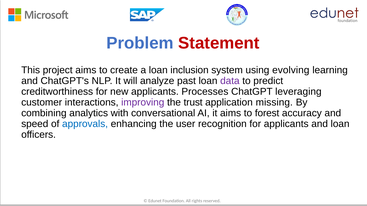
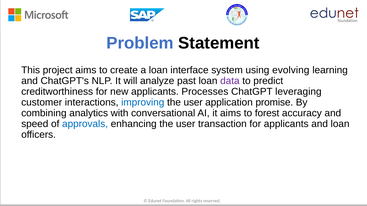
Statement colour: red -> black (219, 43)
inclusion: inclusion -> interface (189, 70)
improving colour: purple -> blue (143, 103)
trust: trust -> user (193, 103)
missing: missing -> promise (274, 103)
recognition: recognition -> transaction (222, 124)
